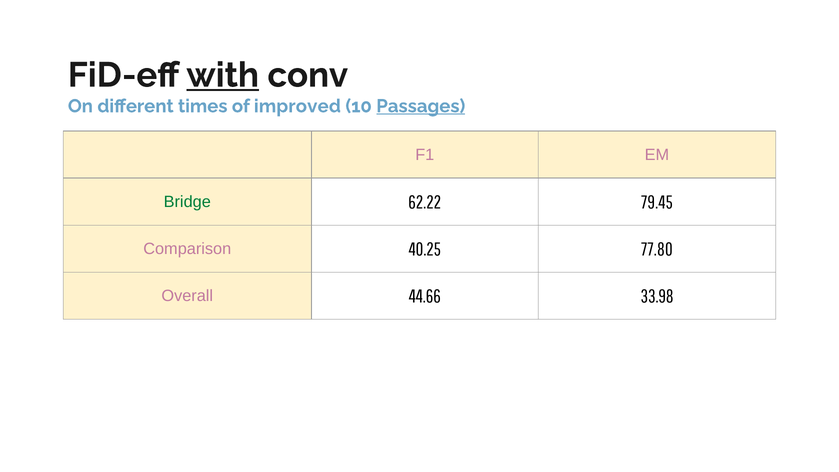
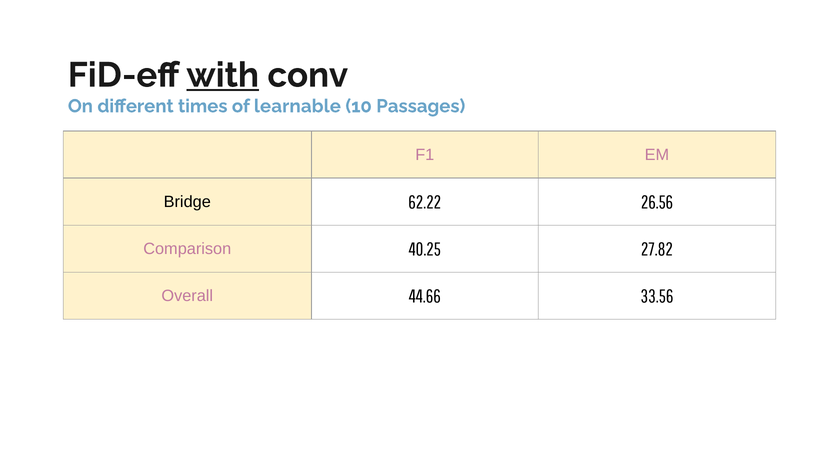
improved: improved -> learnable (297, 106)
Passages underline: present -> none (421, 106)
Bridge colour: green -> black (187, 202)
79.45: 79.45 -> 26.56 (657, 203)
77.80: 77.80 -> 27.82 (657, 250)
33.98: 33.98 -> 33.56 (657, 297)
